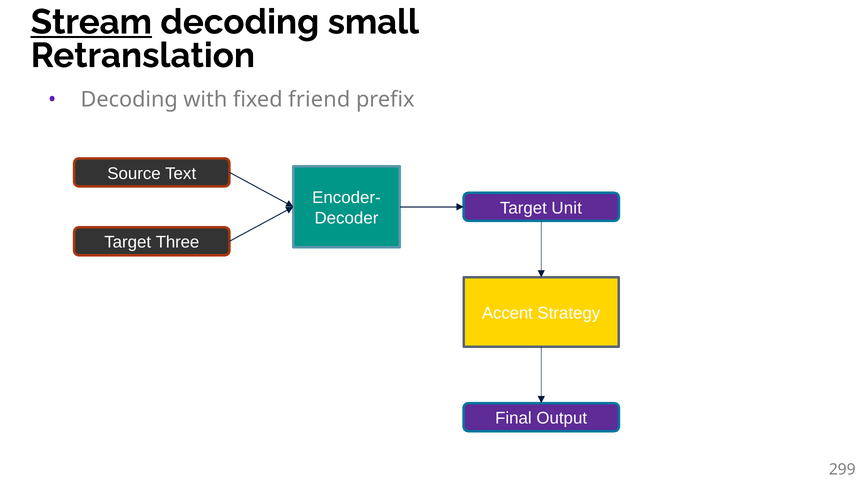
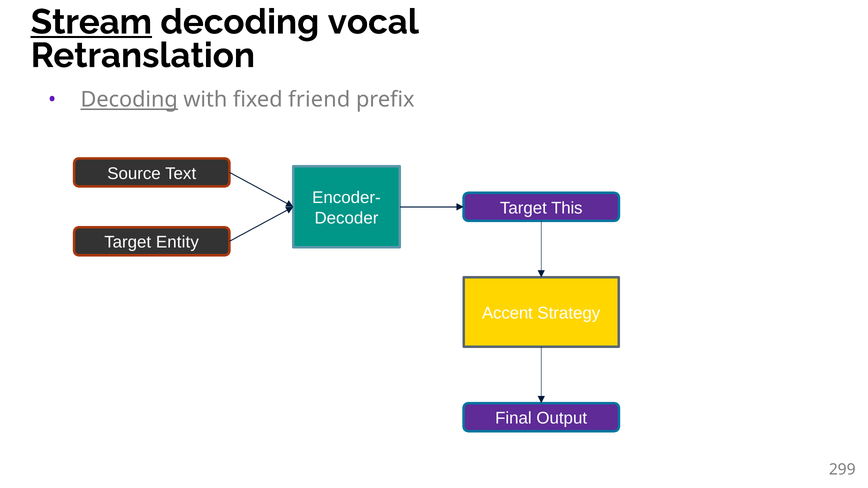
small: small -> vocal (373, 22)
Decoding underline: none -> present (129, 100)
Unit: Unit -> This (567, 208)
Three: Three -> Entity (177, 243)
